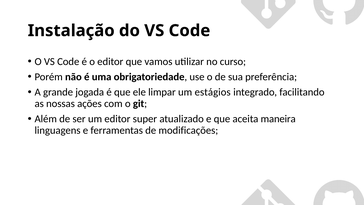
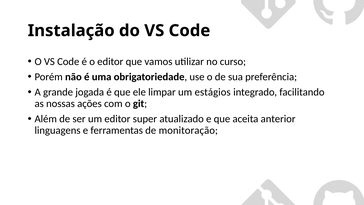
maneira: maneira -> anterior (278, 119)
modificações: modificações -> monitoração (188, 130)
